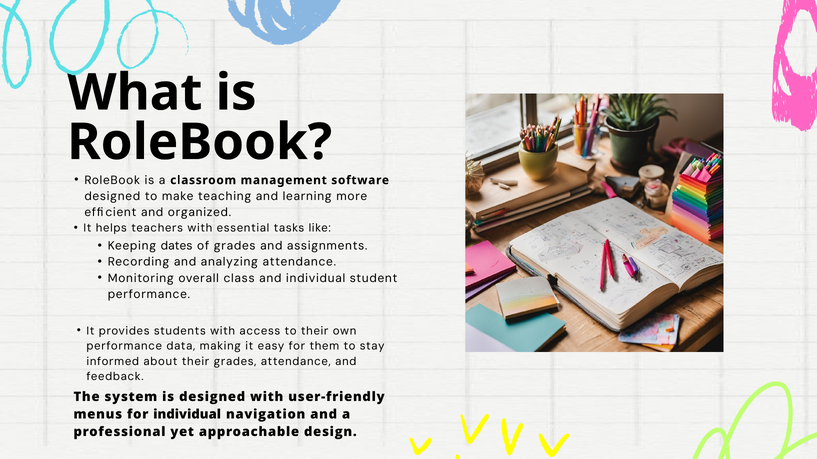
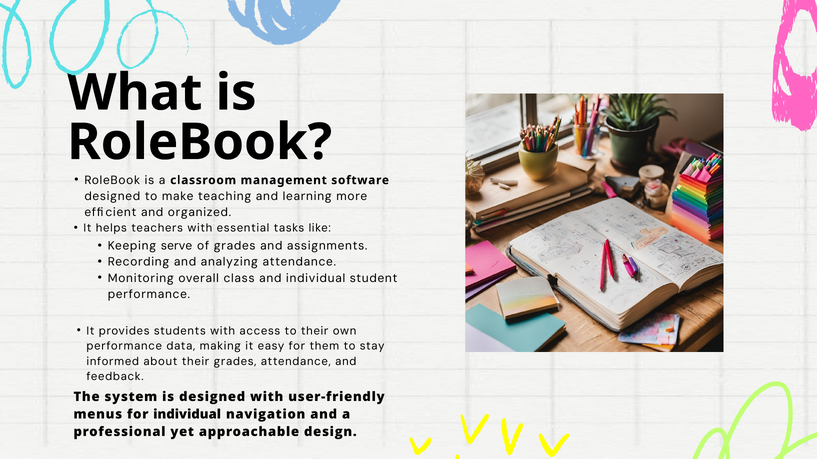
dates: dates -> serve (177, 246)
